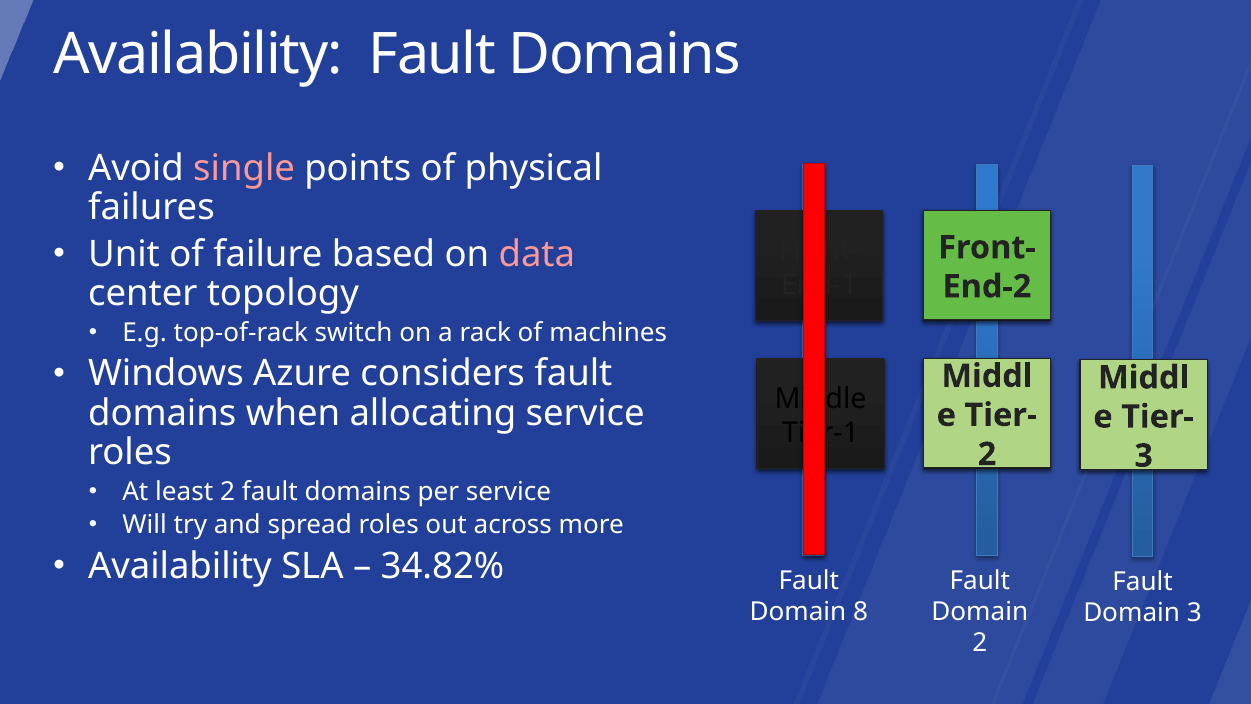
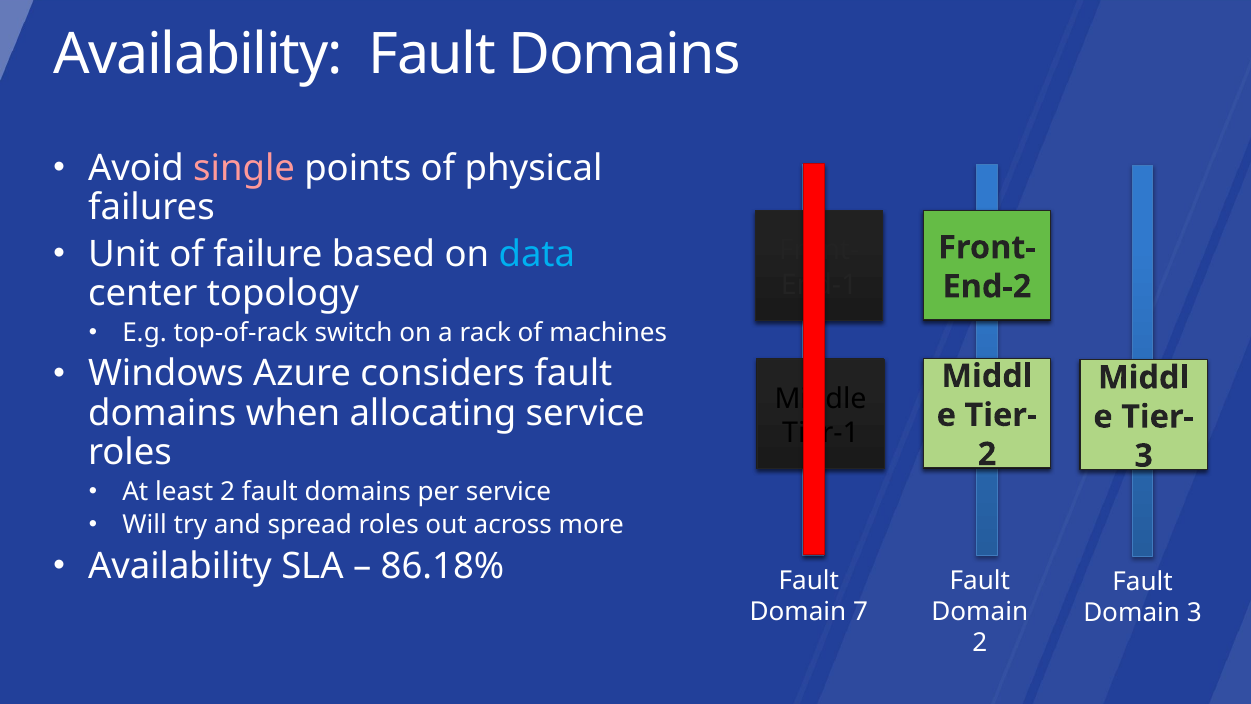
data colour: pink -> light blue (537, 254)
34.82%: 34.82% -> 86.18% (443, 566)
8: 8 -> 7 (861, 612)
